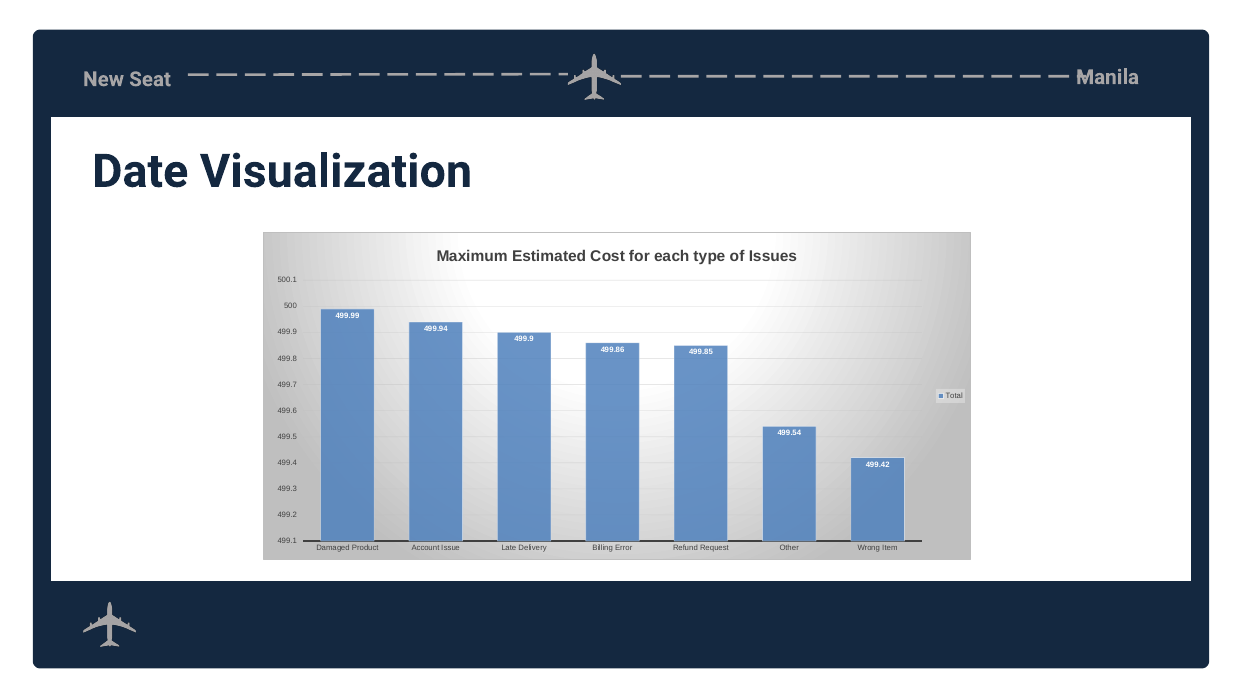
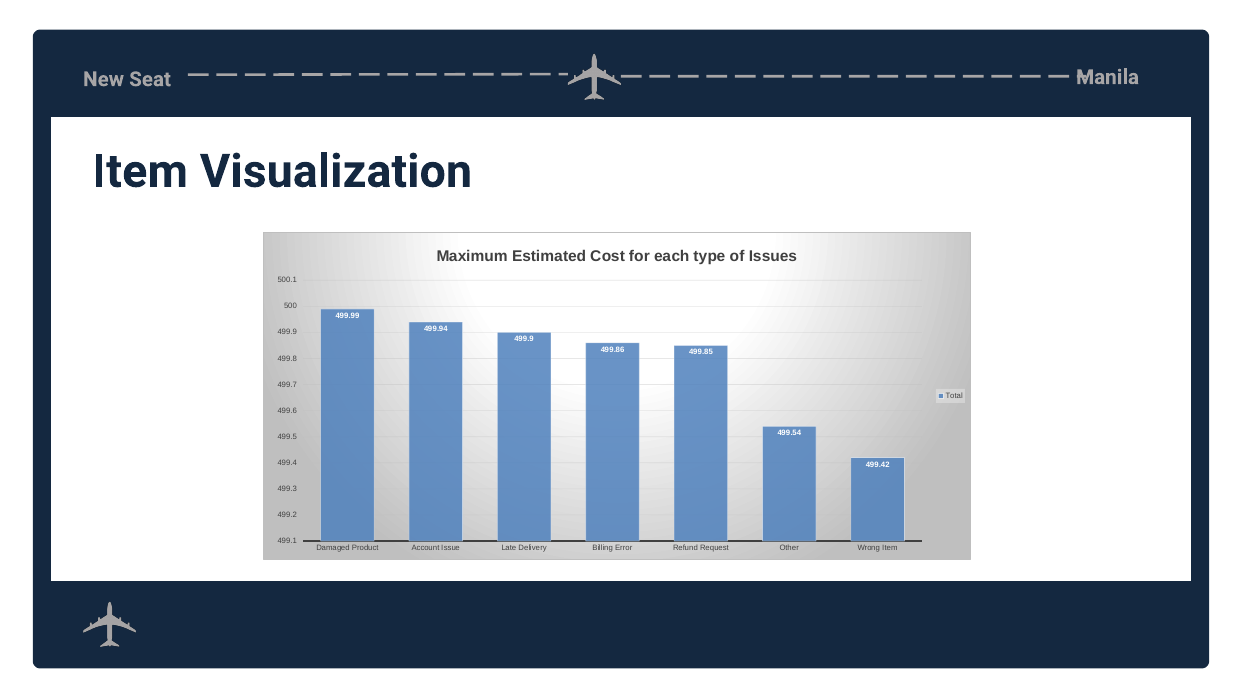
Date: Date -> Item (140, 172)
